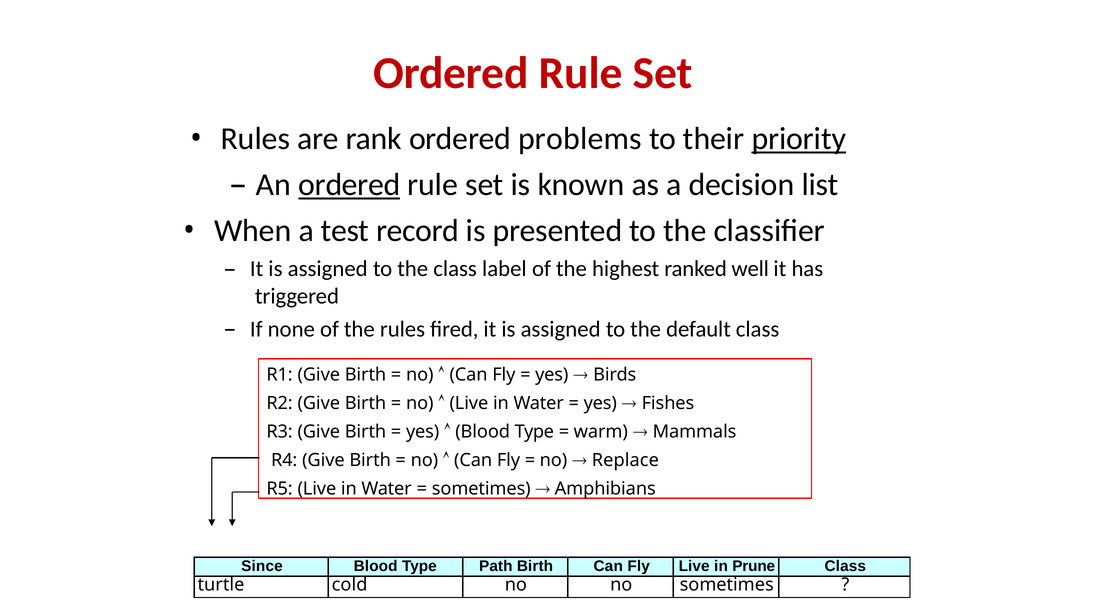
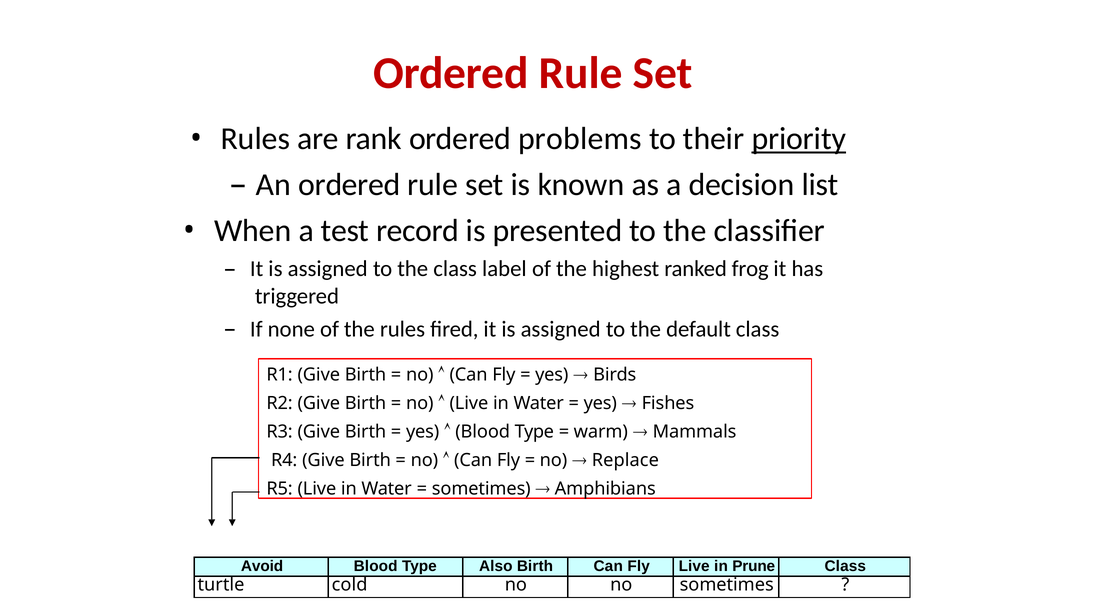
ordered underline: present -> none (349, 185)
well: well -> frog (750, 269)
Since: Since -> Avoid (262, 566)
Path: Path -> Also (496, 566)
